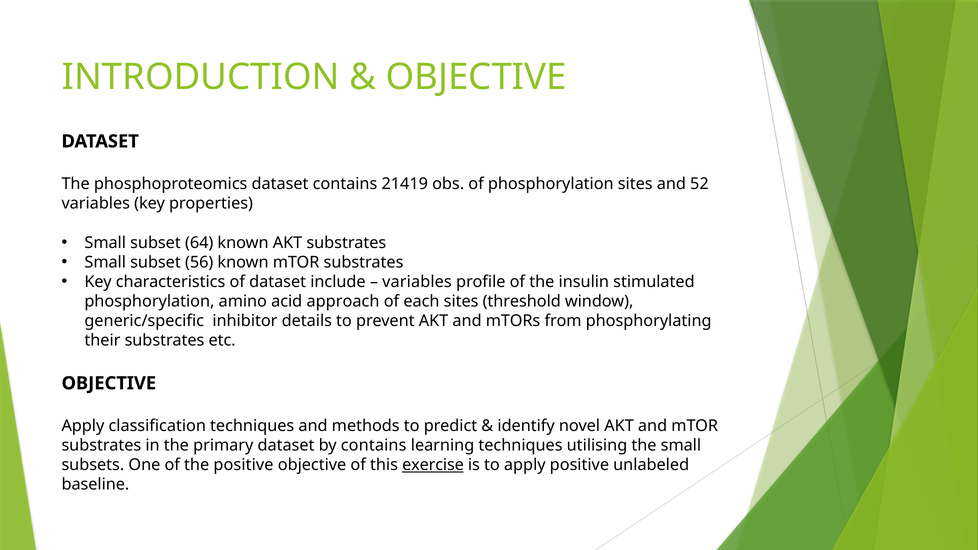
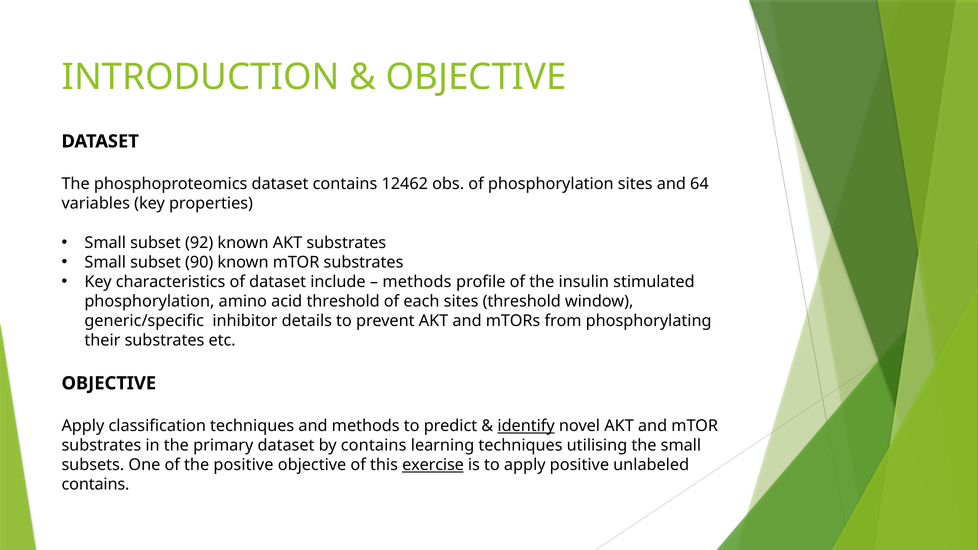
21419: 21419 -> 12462 (405, 184)
52: 52 -> 64 (699, 184)
64: 64 -> 92 (199, 243)
56: 56 -> 90 (199, 262)
variables: variables -> methods (417, 282)
acid approach: approach -> threshold (343, 301)
identify underline: none -> present (526, 426)
baseline: baseline -> contains (95, 485)
